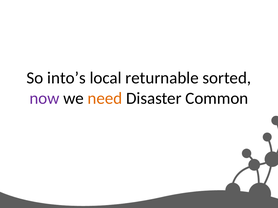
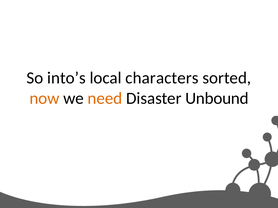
returnable: returnable -> characters (162, 78)
now colour: purple -> orange (44, 99)
Common: Common -> Unbound (217, 99)
